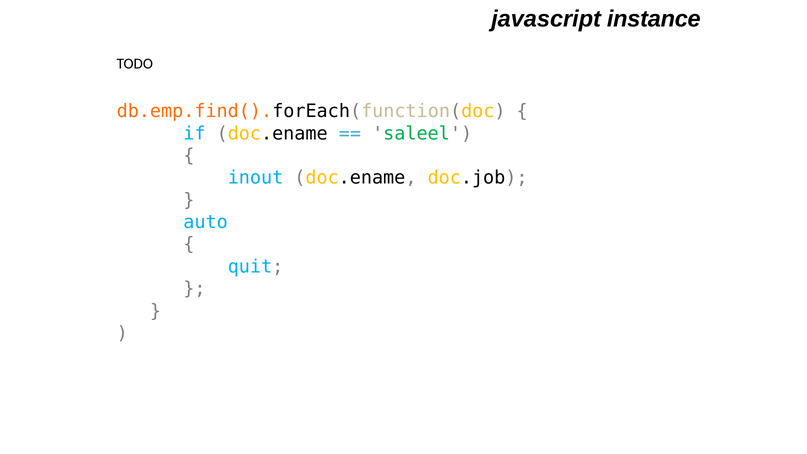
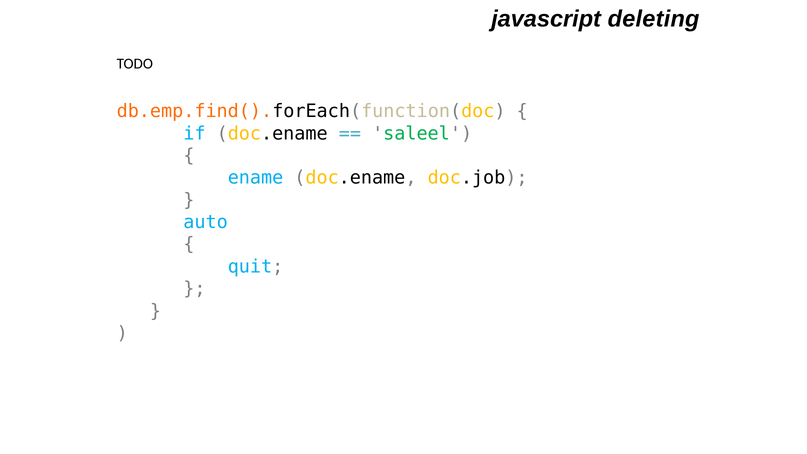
instance: instance -> deleting (654, 19)
inout: inout -> ename (256, 178)
